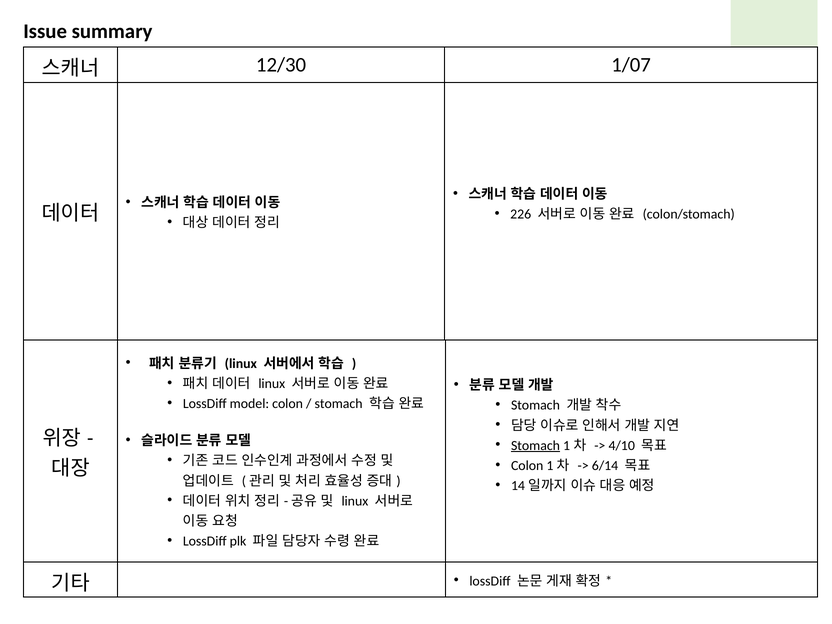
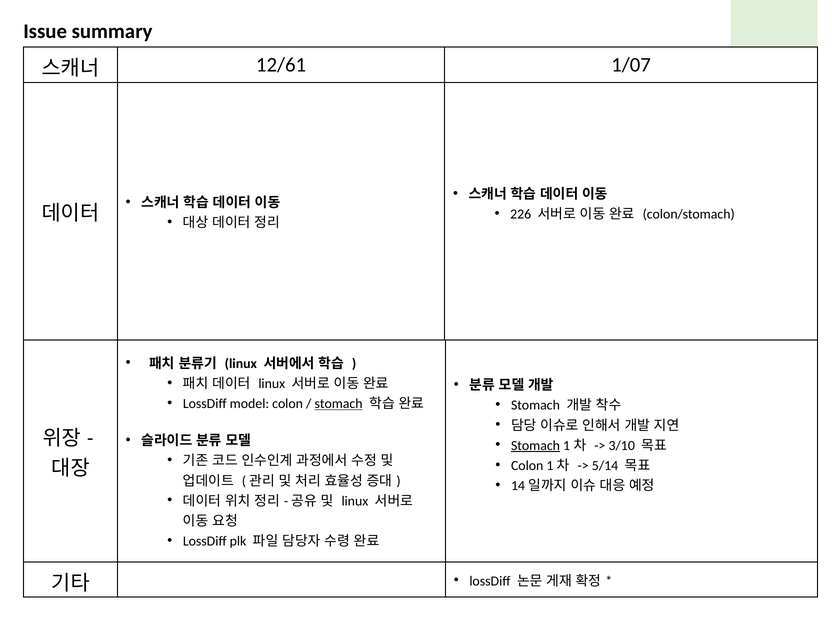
12/30: 12/30 -> 12/61 (281, 65)
stomach underline: none -> present (339, 404)
4/10: 4/10 -> 3/10 (622, 446)
6/14: 6/14 -> 5/14 (605, 466)
